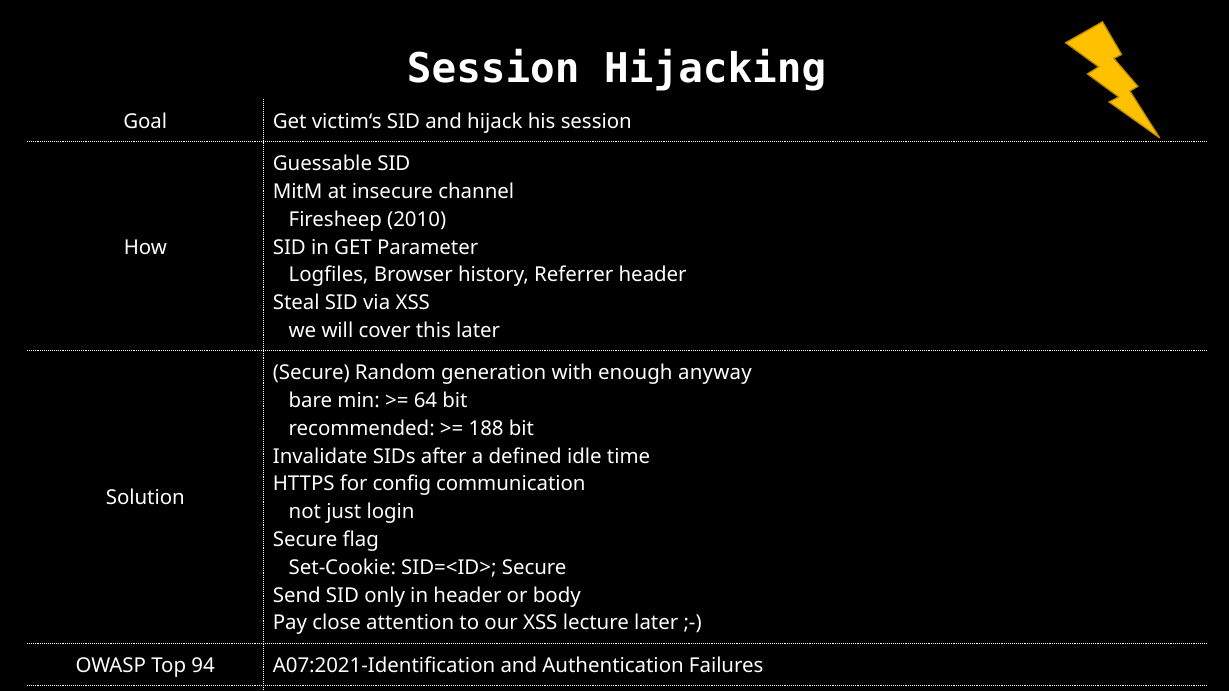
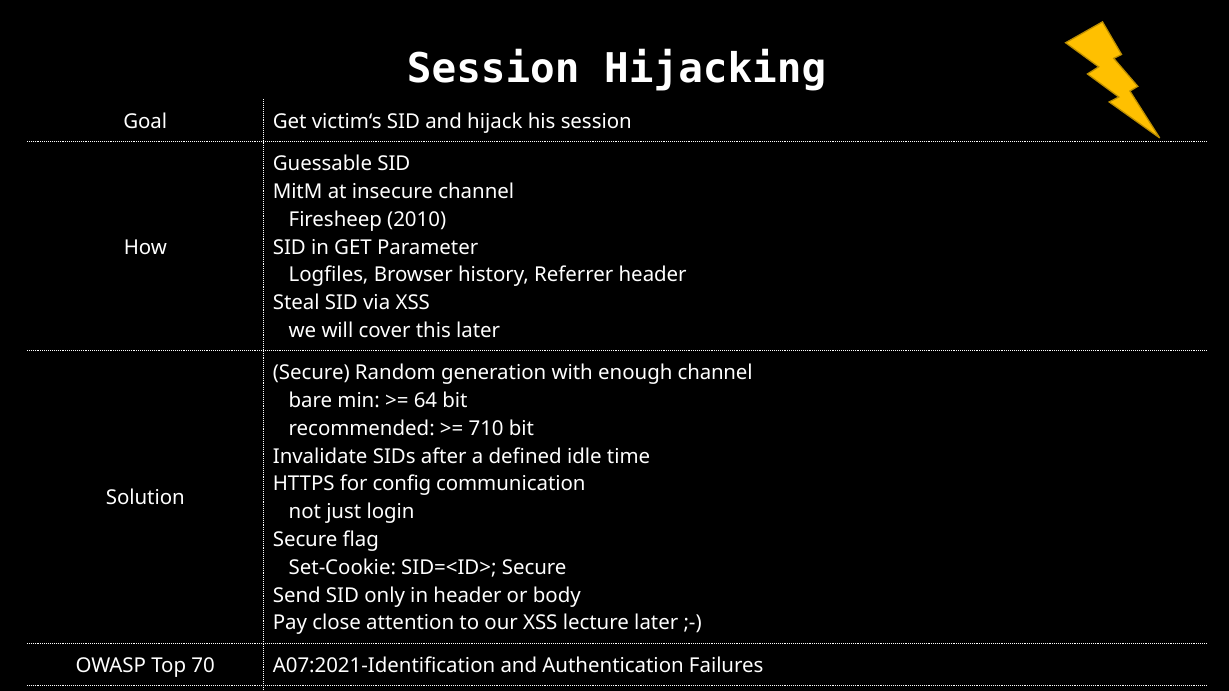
enough anyway: anyway -> channel (715, 373)
188: 188 -> 710 (486, 429)
94: 94 -> 70 (203, 666)
